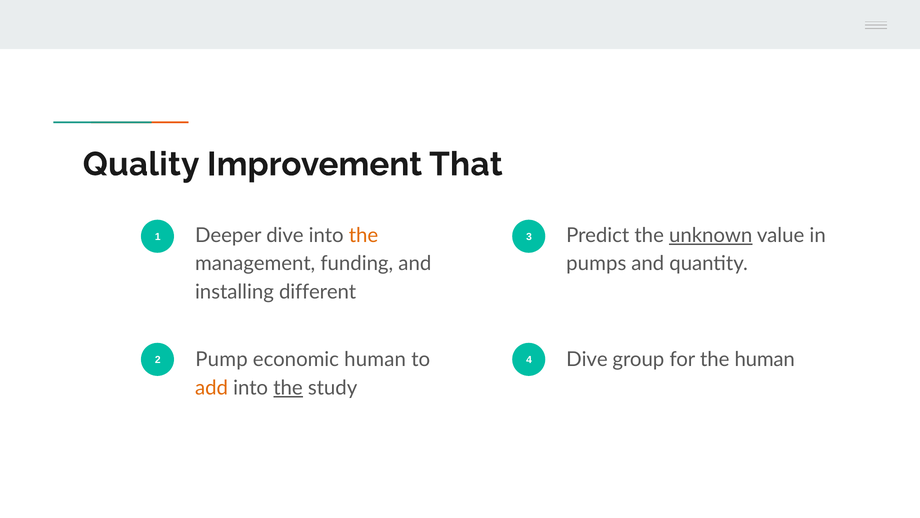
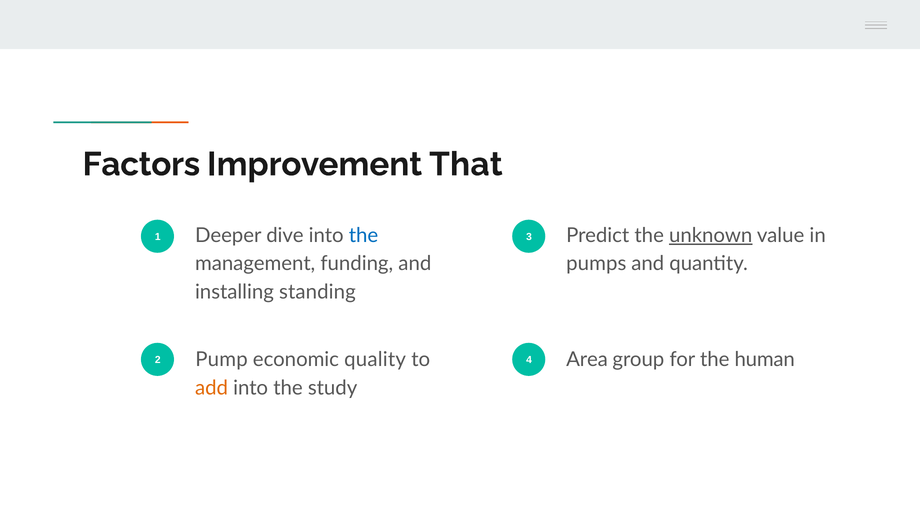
Quality: Quality -> Factors (141, 164)
the colour: orange -> blue (364, 235)
different: different -> standing (317, 292)
economic human: human -> quality (375, 359)
4 Dive: Dive -> Area (587, 359)
the underline: present -> none (288, 388)
